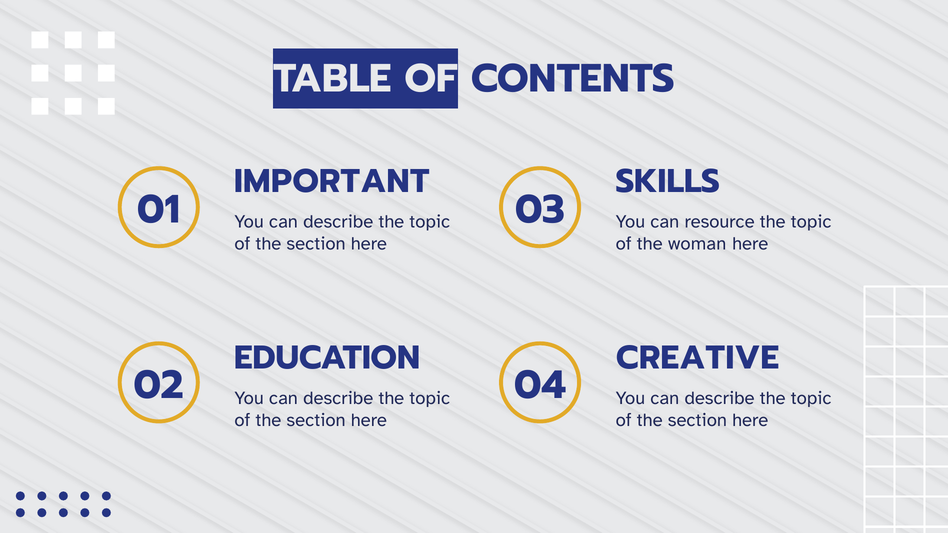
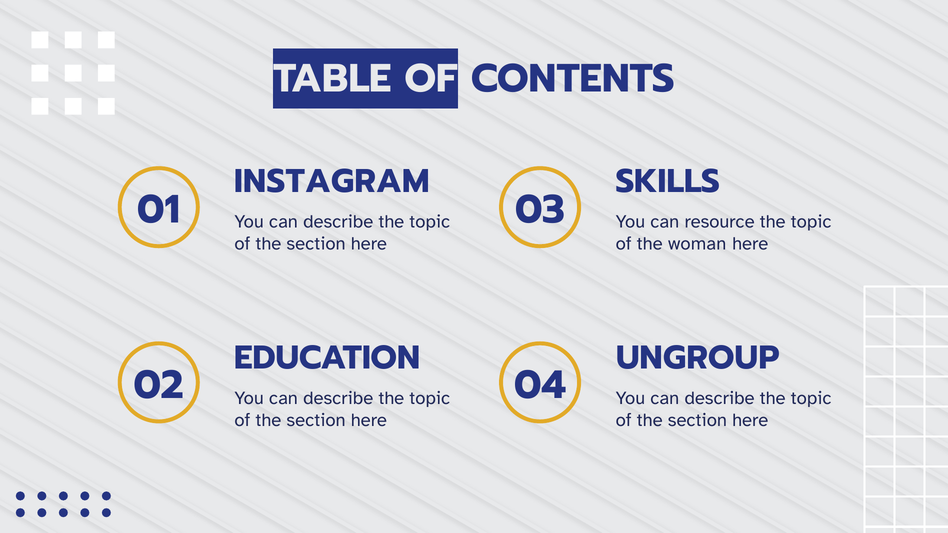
IMPORTANT: IMPORTANT -> INSTAGRAM (332, 181)
CREATIVE: CREATIVE -> UNGROUP (698, 358)
